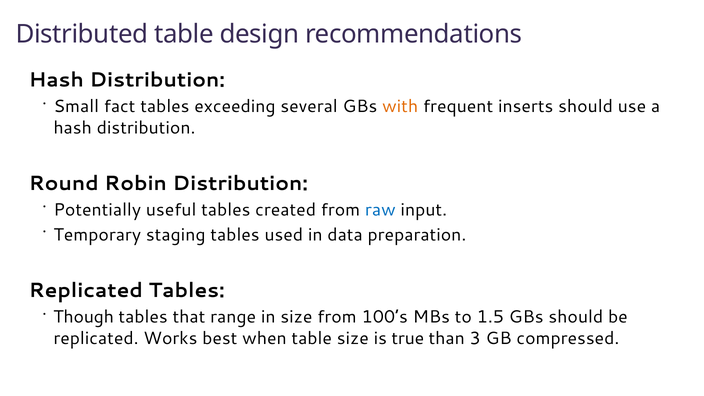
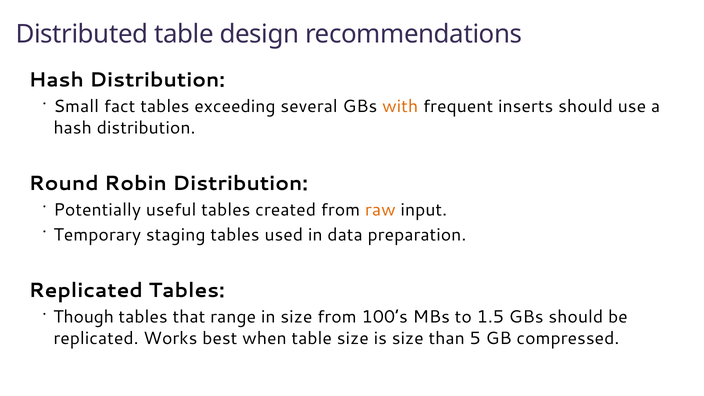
raw colour: blue -> orange (380, 210)
is true: true -> size (408, 338)
3: 3 -> 5 (475, 338)
